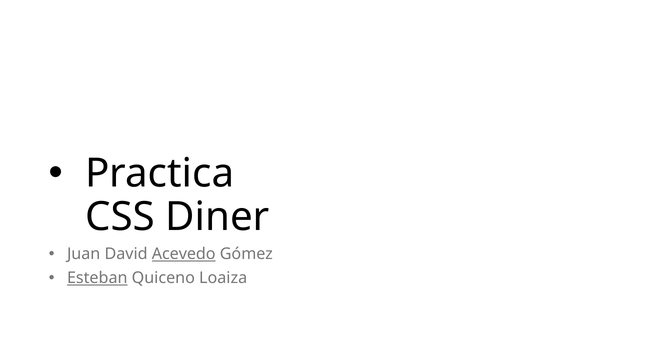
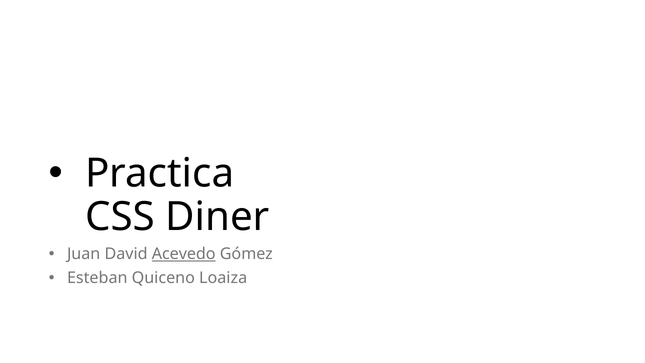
Esteban underline: present -> none (97, 278)
